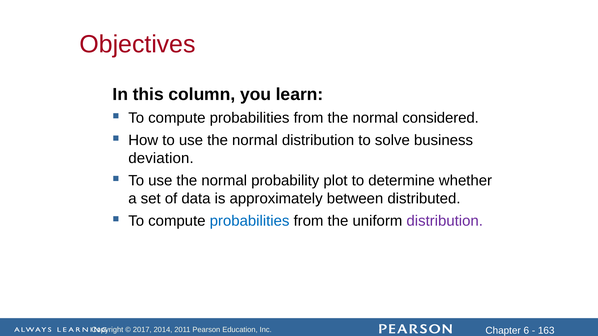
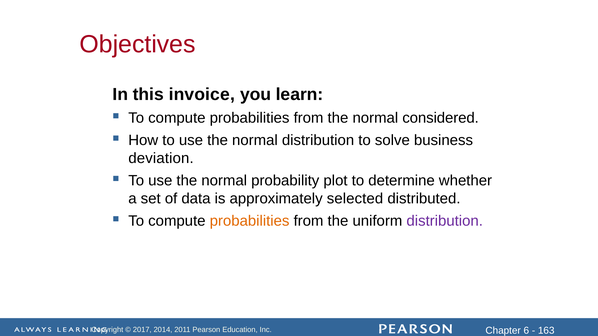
column: column -> invoice (202, 94)
between: between -> selected (355, 199)
probabilities colour: blue -> orange (250, 221)
